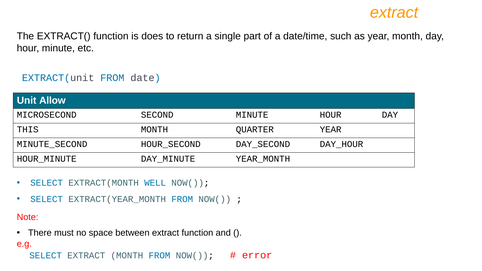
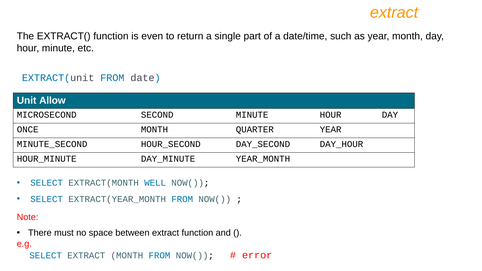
does: does -> even (152, 36)
THIS: THIS -> ONCE (28, 130)
